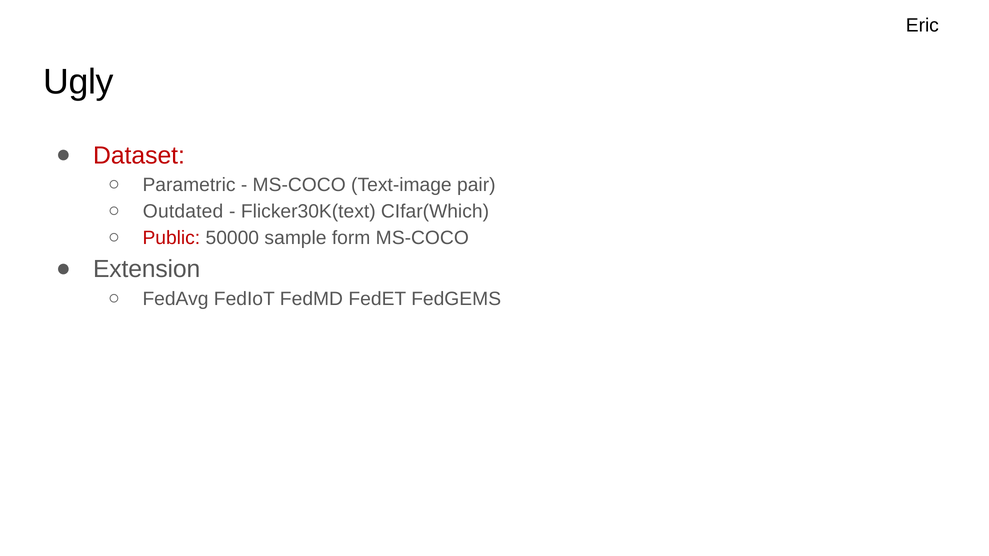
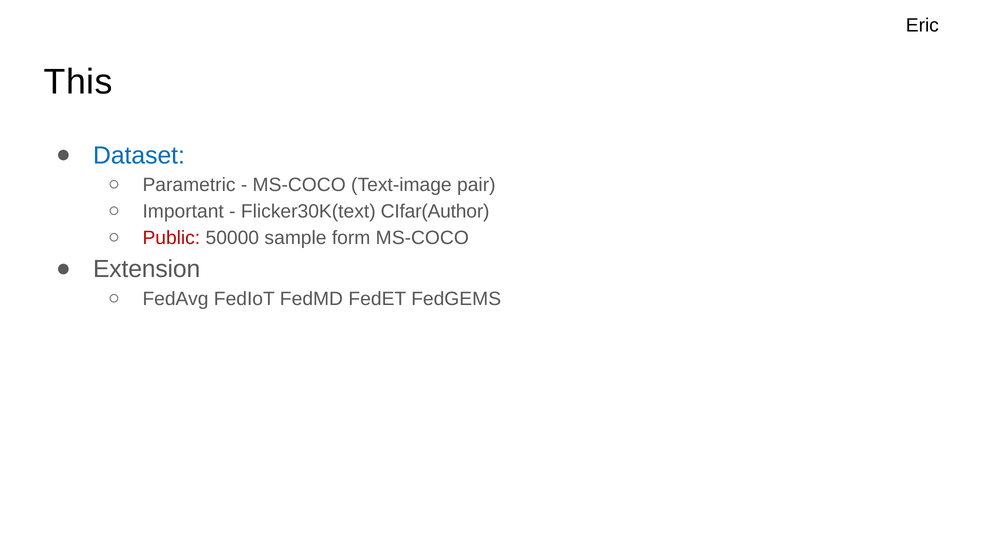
Ugly: Ugly -> This (78, 82)
Dataset colour: red -> blue (139, 156)
Outdated: Outdated -> Important (183, 212)
CIfar(Which: CIfar(Which -> CIfar(Author (435, 212)
